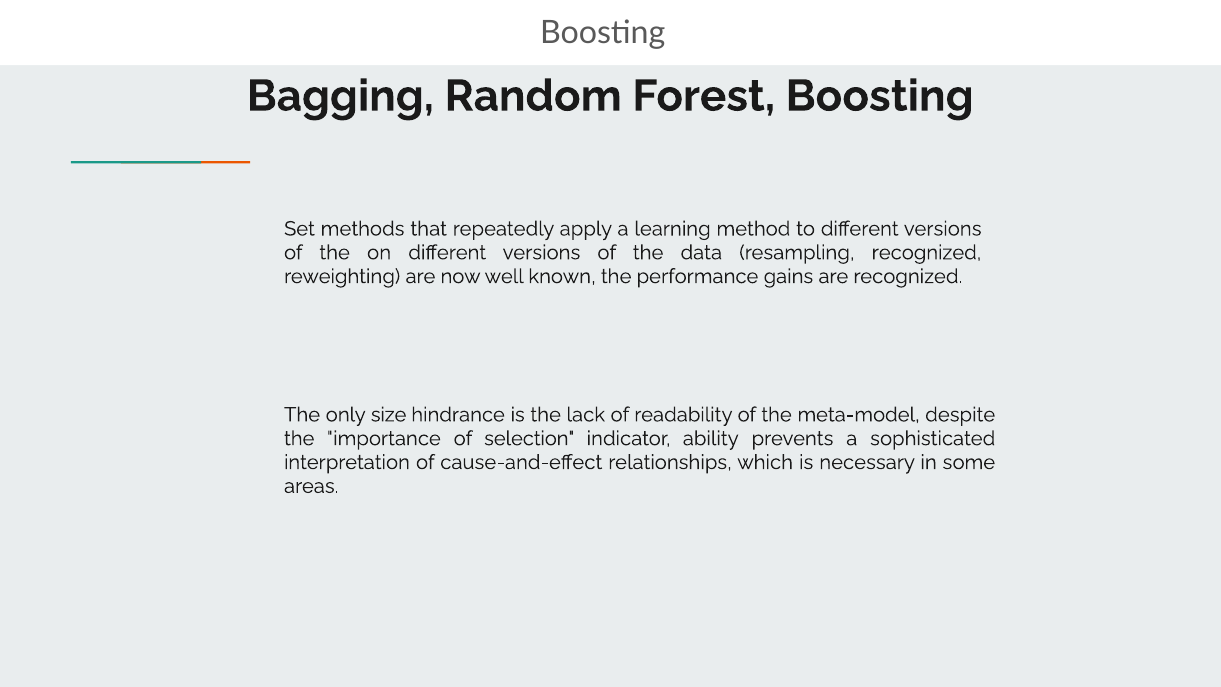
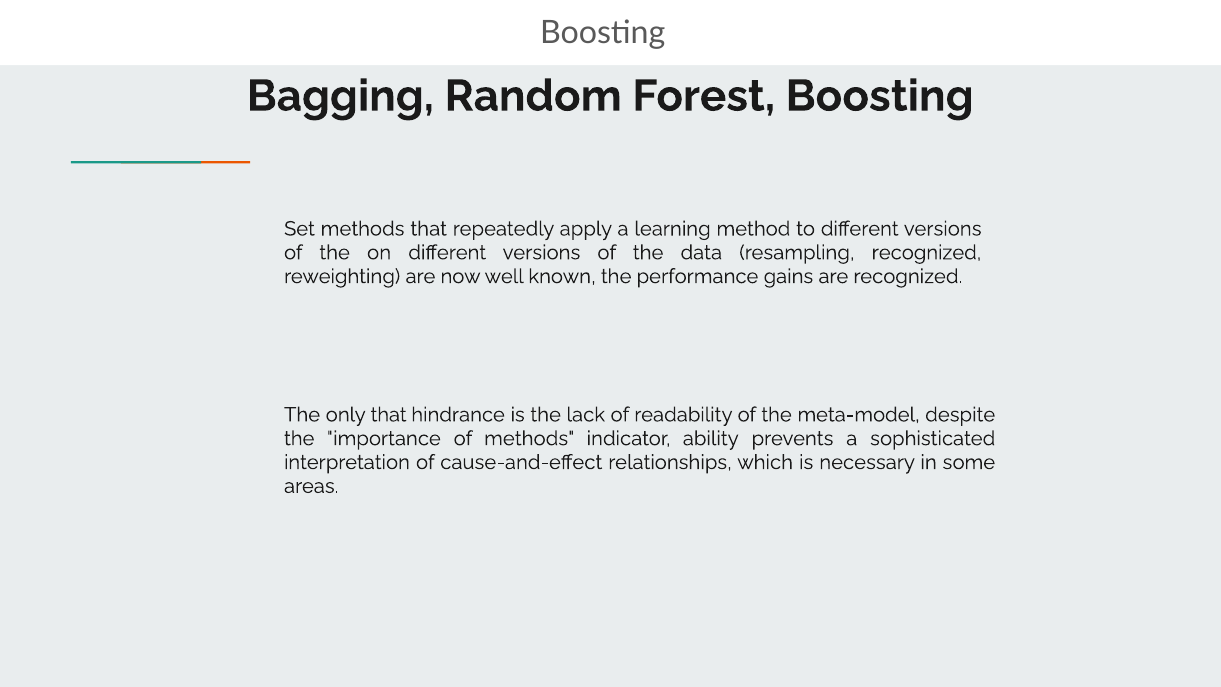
only size: size -> that (389, 415)
of selection: selection -> methods (529, 438)
